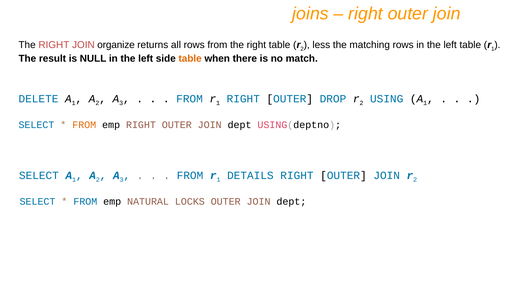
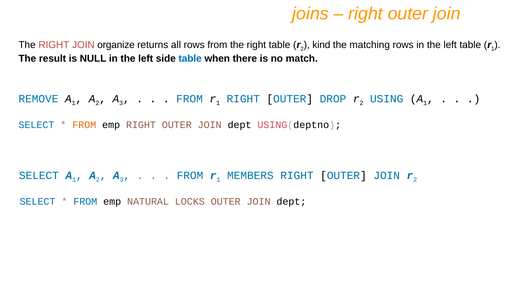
less: less -> kind (321, 45)
table colour: orange -> blue (190, 59)
DELETE: DELETE -> REMOVE (38, 99)
DETAILS: DETAILS -> MEMBERS (250, 176)
